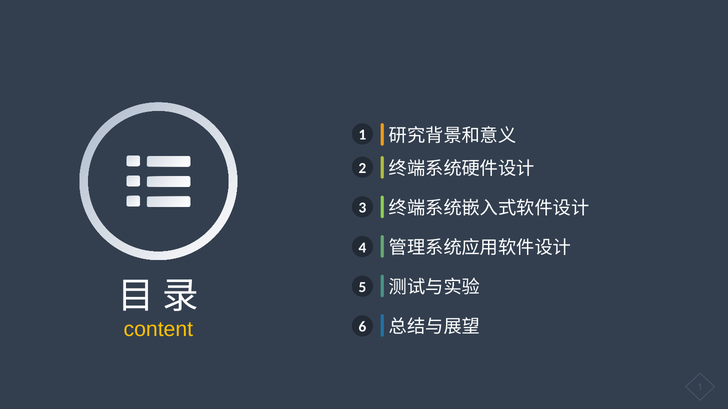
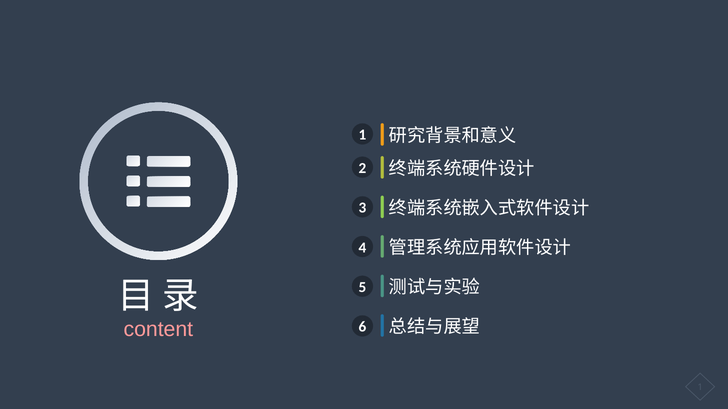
content colour: yellow -> pink (158, 330)
